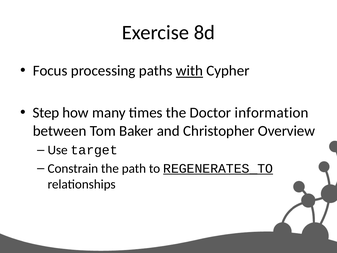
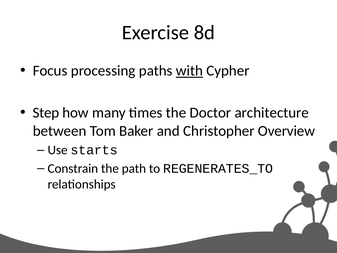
information: information -> architecture (272, 113)
target: target -> starts (94, 150)
REGENERATES_TO underline: present -> none (218, 168)
